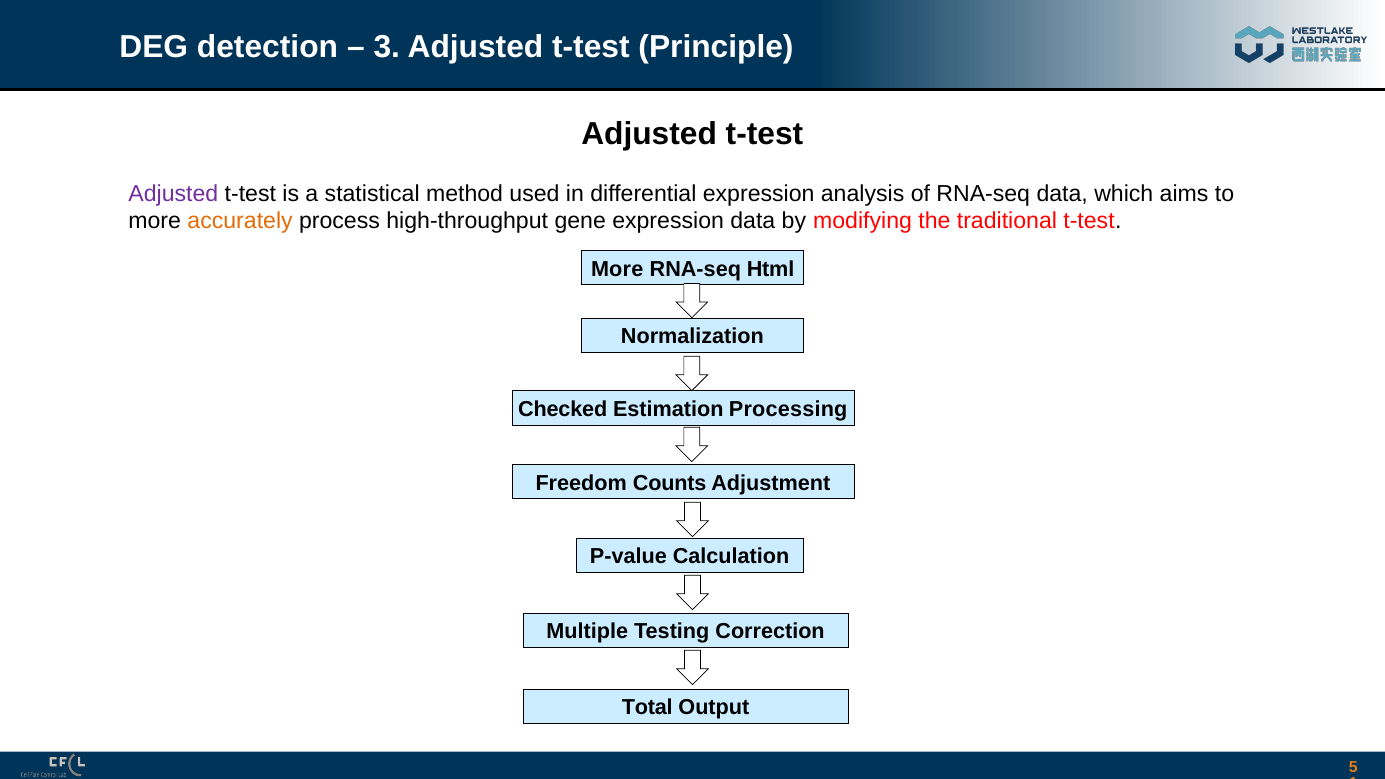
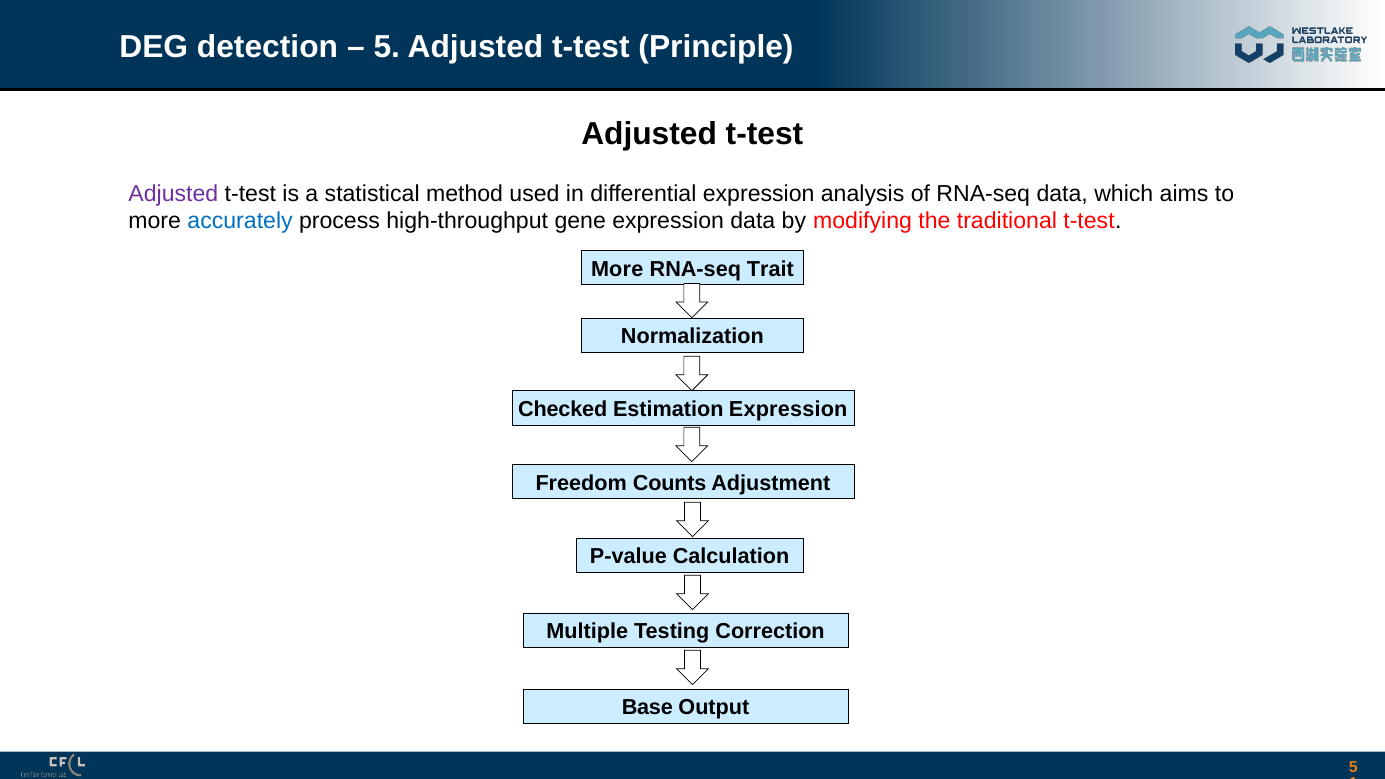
3: 3 -> 5 (387, 47)
accurately colour: orange -> blue (240, 221)
Html: Html -> Trait (770, 269)
Estimation Processing: Processing -> Expression (788, 409)
Total: Total -> Base (647, 708)
